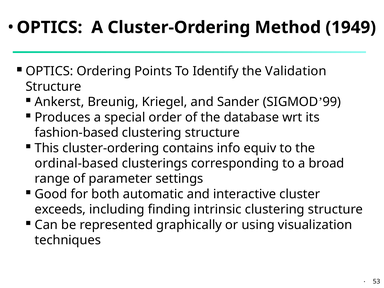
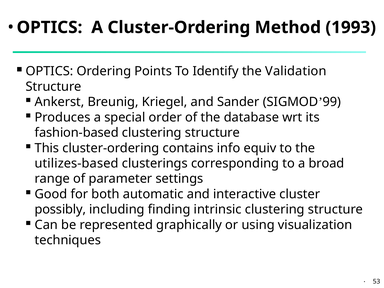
1949: 1949 -> 1993 (351, 27)
ordinal-based: ordinal-based -> utilizes-based (77, 163)
exceeds: exceeds -> possibly (60, 209)
